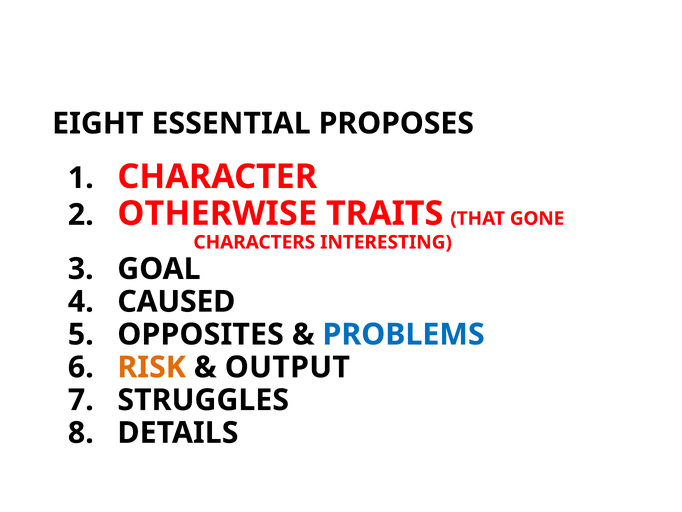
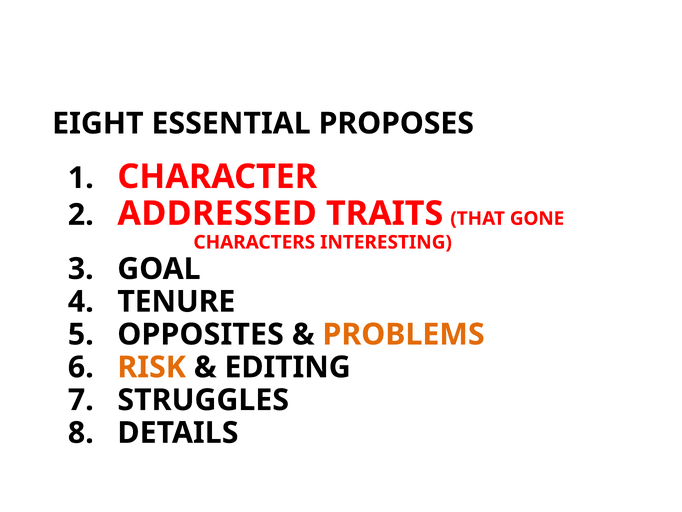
OTHERWISE: OTHERWISE -> ADDRESSED (217, 213)
CAUSED: CAUSED -> TENURE (176, 301)
PROBLEMS colour: blue -> orange (404, 334)
OUTPUT: OUTPUT -> EDITING (288, 367)
